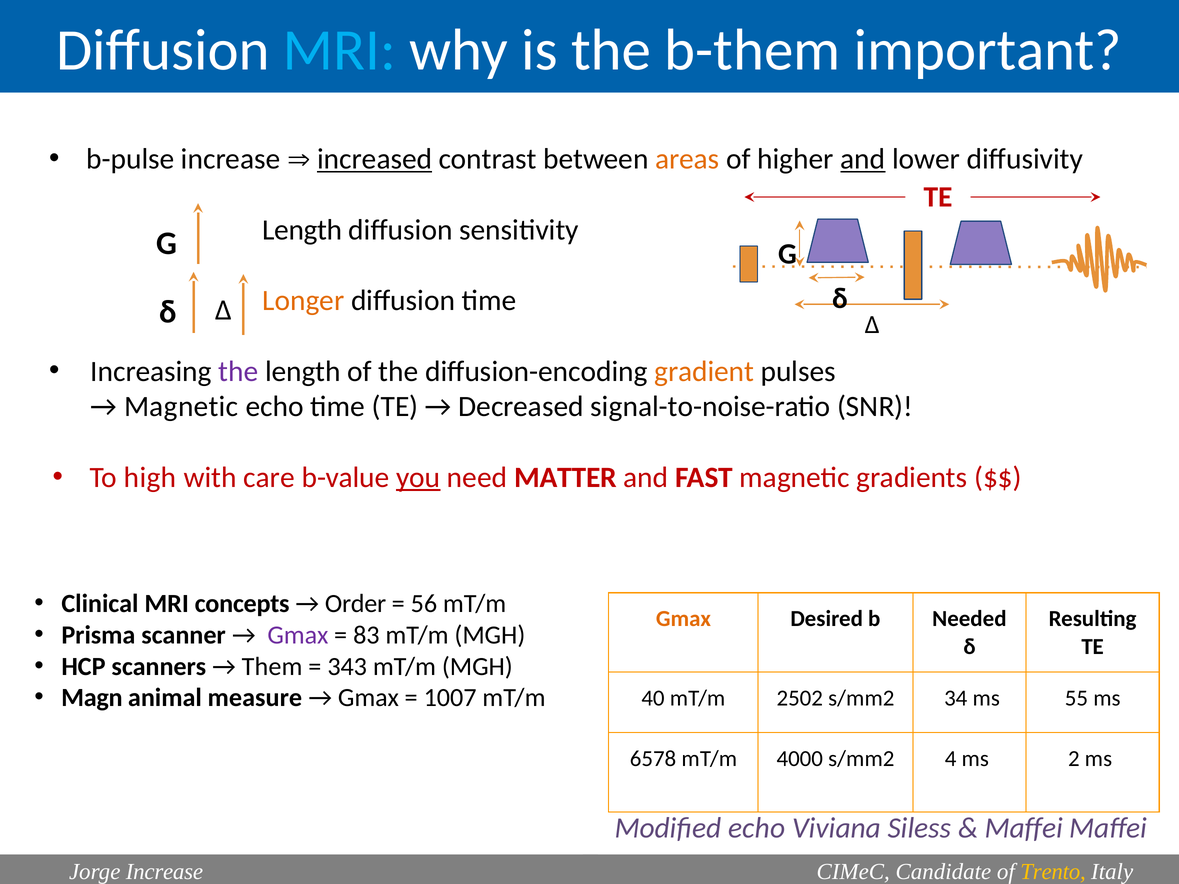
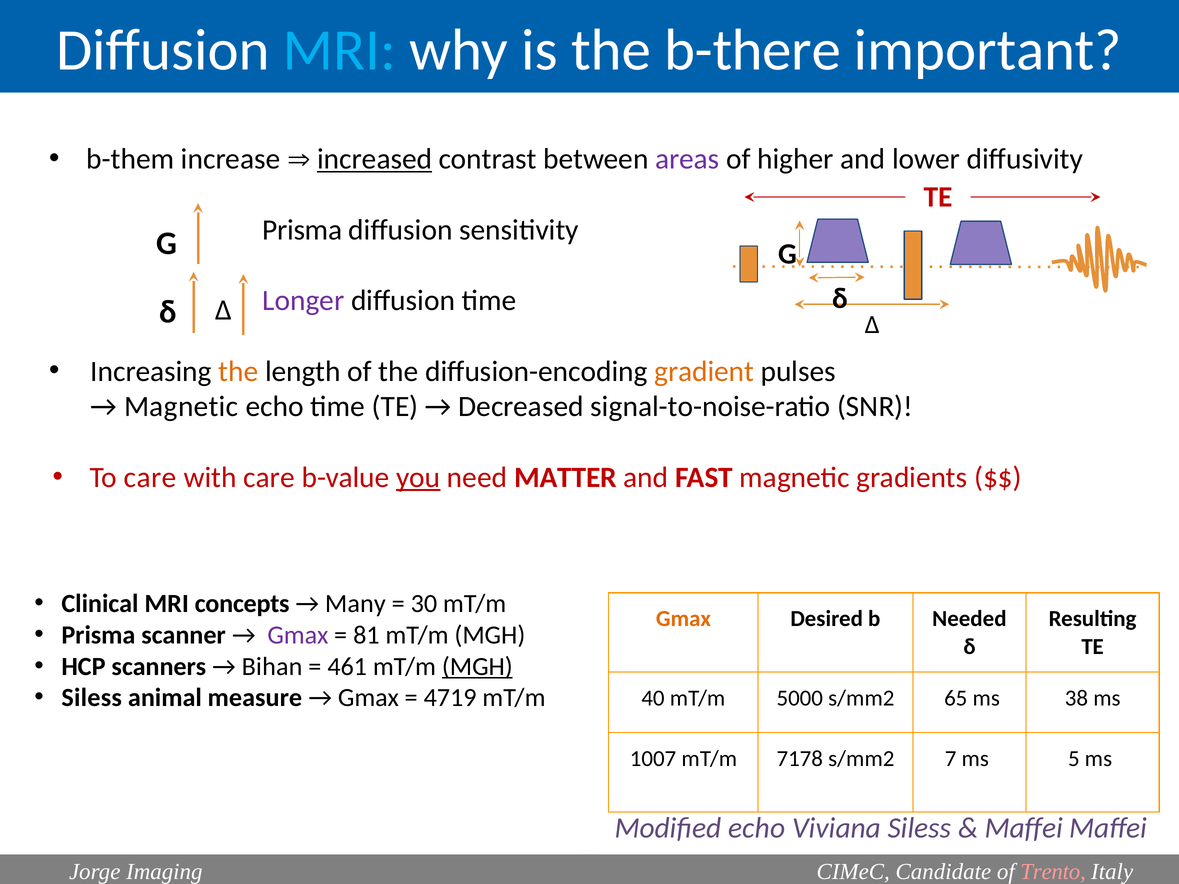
b-them: b-them -> b-there (753, 50)
b-pulse: b-pulse -> b-them (130, 159)
areas colour: orange -> purple (687, 159)
and underline: present -> none (863, 159)
Length: Length -> Prisma (302, 230)
Longer colour: orange -> purple (303, 301)
the colour: purple -> orange (238, 371)
To high: high -> care (150, 478)
Order: Order -> Many (355, 604)
56: 56 -> 30 (424, 604)
83: 83 -> 81 (366, 635)
Them: Them -> Bihan (272, 667)
343: 343 -> 461 (347, 667)
MGH underline: none -> present (477, 667)
Magn: Magn -> Siless (92, 698)
1007: 1007 -> 4719 (450, 698)
2502: 2502 -> 5000 (800, 698)
34: 34 -> 65 (956, 698)
55: 55 -> 38 (1076, 698)
6578: 6578 -> 1007 (653, 759)
4000: 4000 -> 7178 (800, 759)
4: 4 -> 7 (951, 759)
2: 2 -> 5 (1074, 759)
Jorge Increase: Increase -> Imaging (164, 872)
Trento colour: yellow -> pink (1053, 872)
